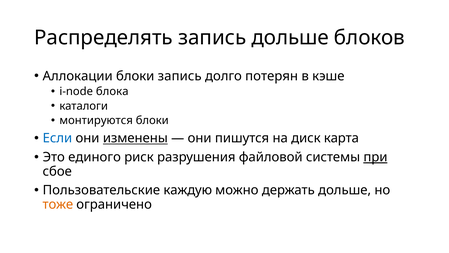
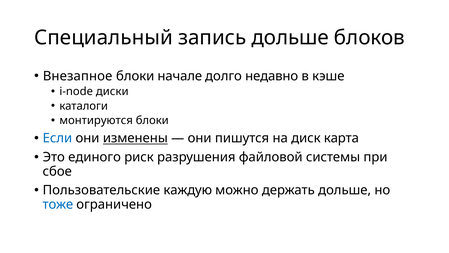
Распределять: Распределять -> Специальный (104, 38)
Аллокации: Аллокации -> Внезапное (78, 76)
блоки запись: запись -> начале (180, 76)
потерян: потерян -> недавно (272, 76)
блока: блока -> диски (112, 91)
при underline: present -> none (375, 157)
тоже colour: orange -> blue (58, 204)
